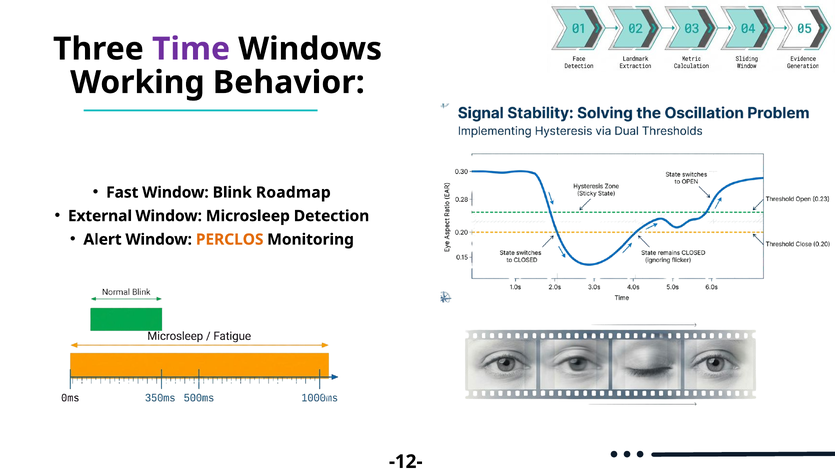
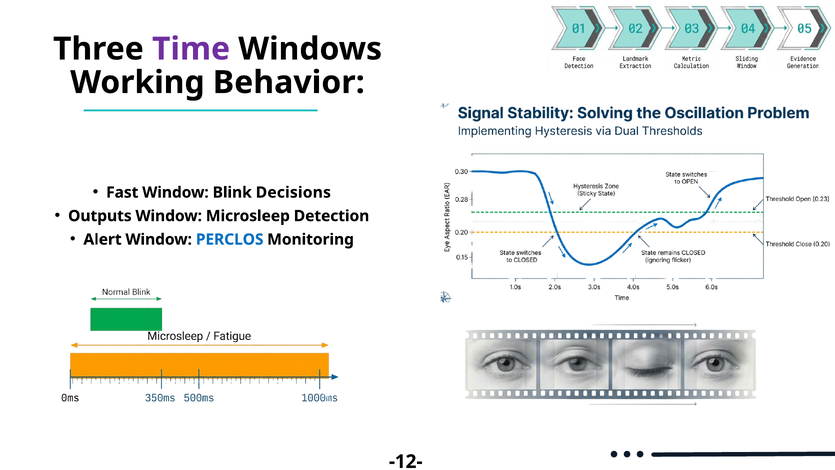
Roadmap: Roadmap -> Decisions (293, 192)
External: External -> Outputs (100, 216)
PERCLOS colour: orange -> blue (230, 239)
